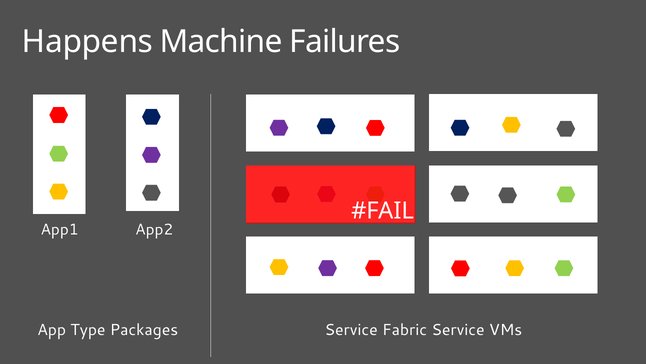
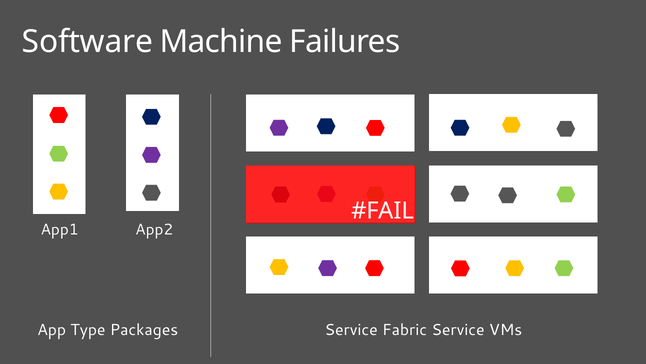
Happens: Happens -> Software (87, 42)
